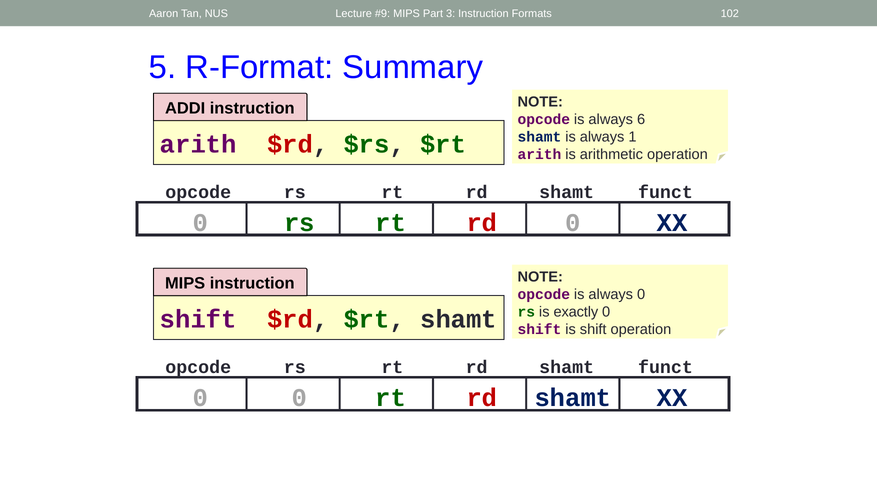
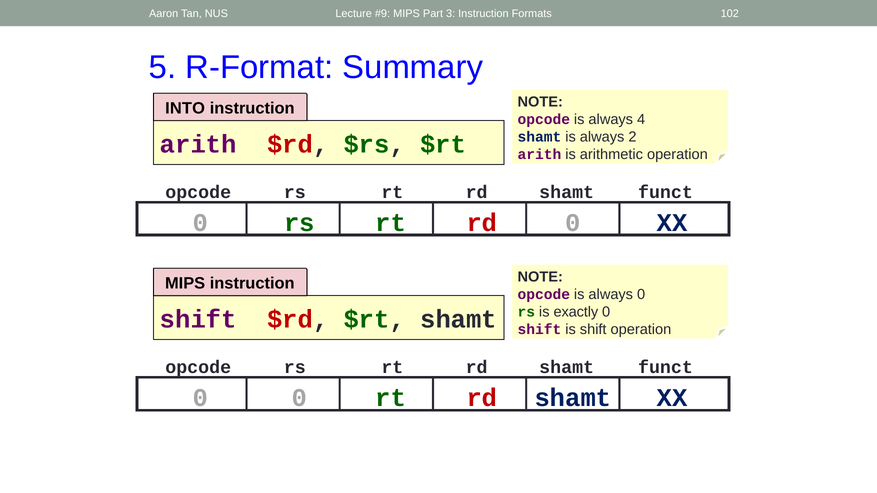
ADDI: ADDI -> INTO (185, 108)
6: 6 -> 4 (641, 119)
1: 1 -> 2 (632, 137)
